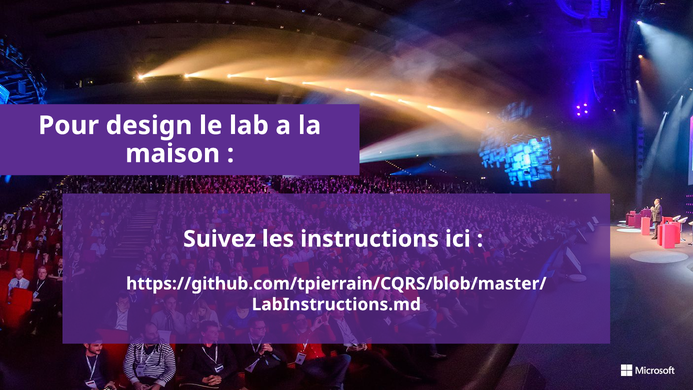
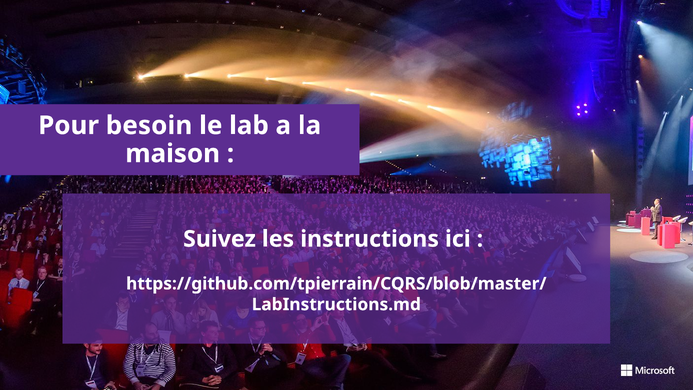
design: design -> besoin (149, 125)
